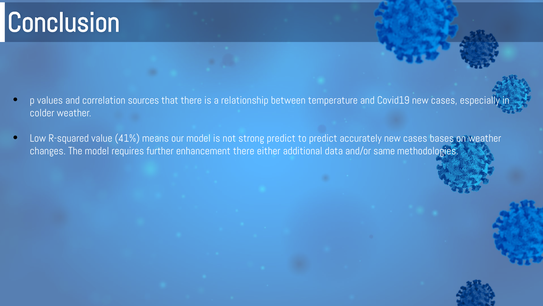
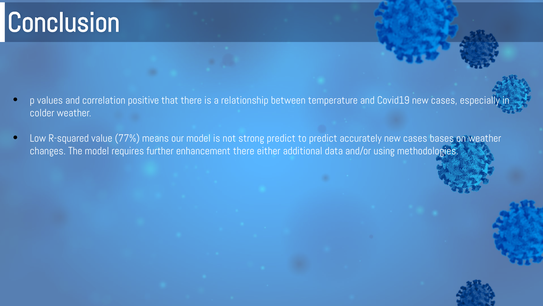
sources: sources -> positive (143, 100)
41%: 41% -> 77% (127, 138)
same: same -> using (384, 151)
